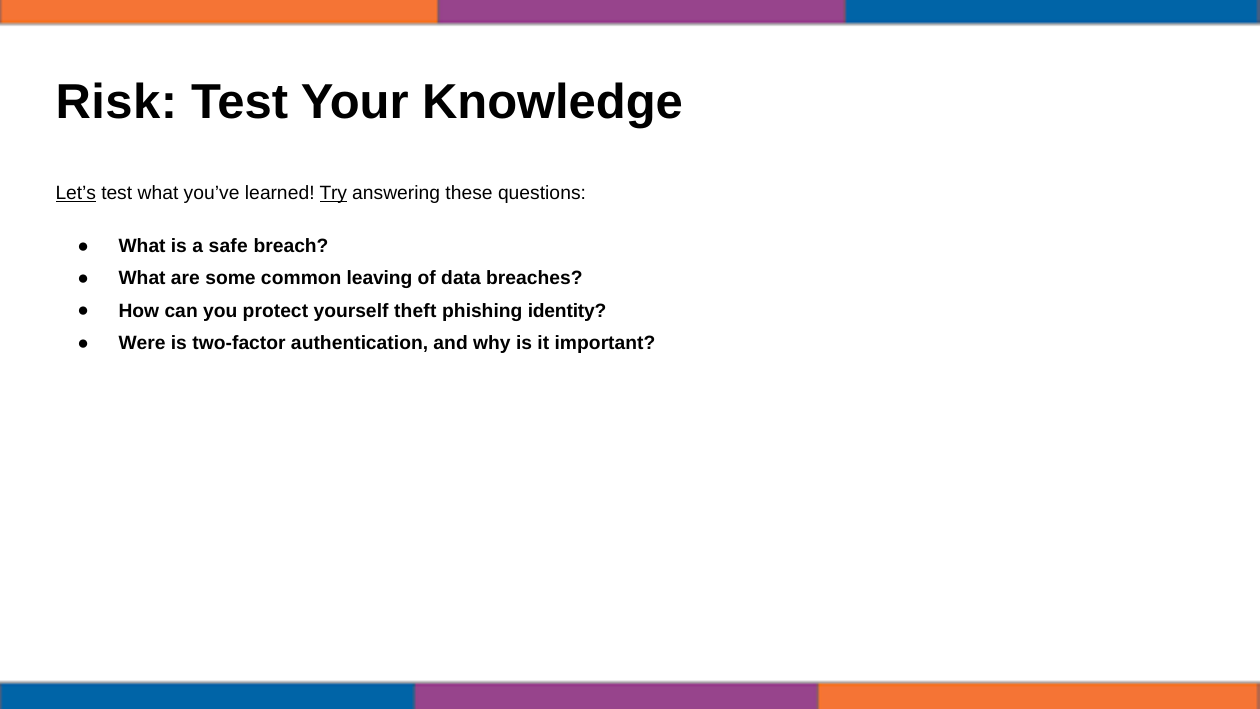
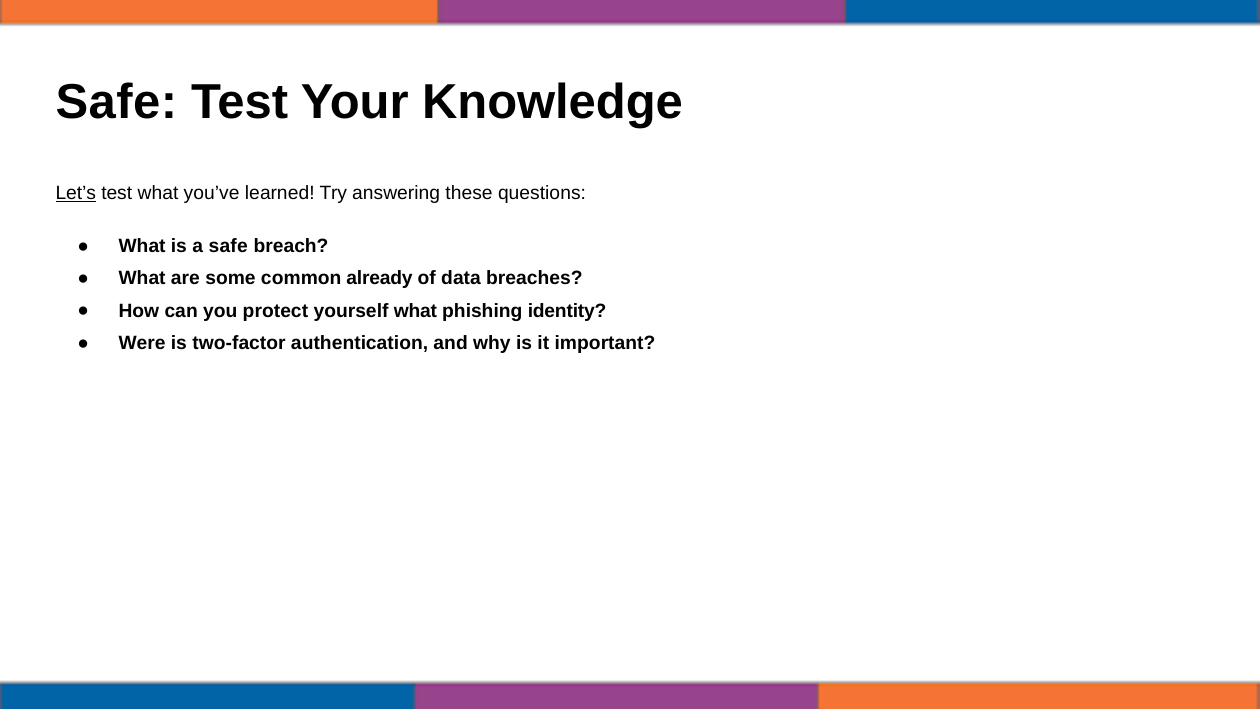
Risk: Risk -> Safe (116, 102)
Try underline: present -> none (333, 193)
leaving: leaving -> already (380, 278)
yourself theft: theft -> what (415, 311)
